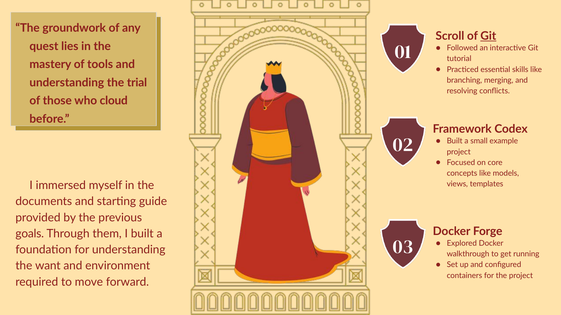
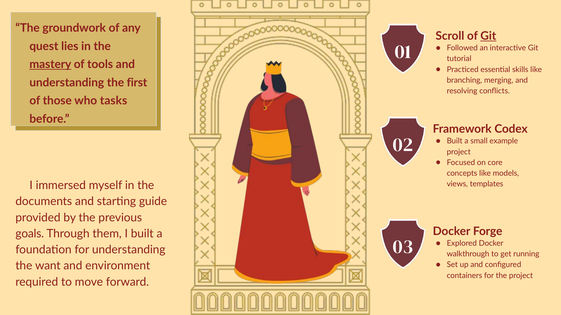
mastery underline: none -> present (50, 64)
trial: trial -> first (137, 83)
cloud: cloud -> tasks (114, 101)
